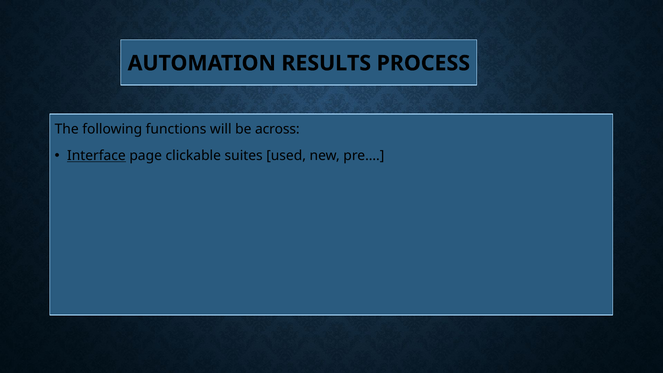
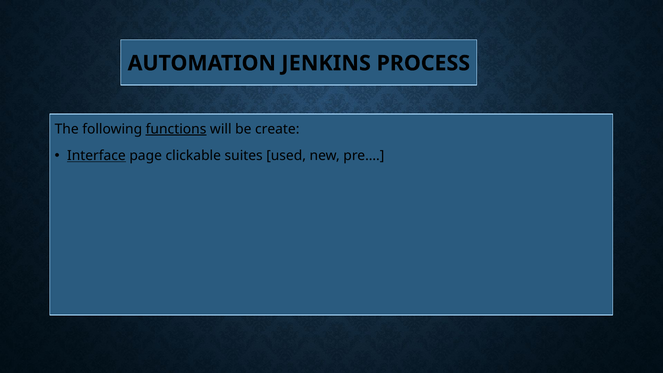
RESULTS: RESULTS -> JENKINS (326, 63)
functions underline: none -> present (176, 129)
across: across -> create (277, 129)
